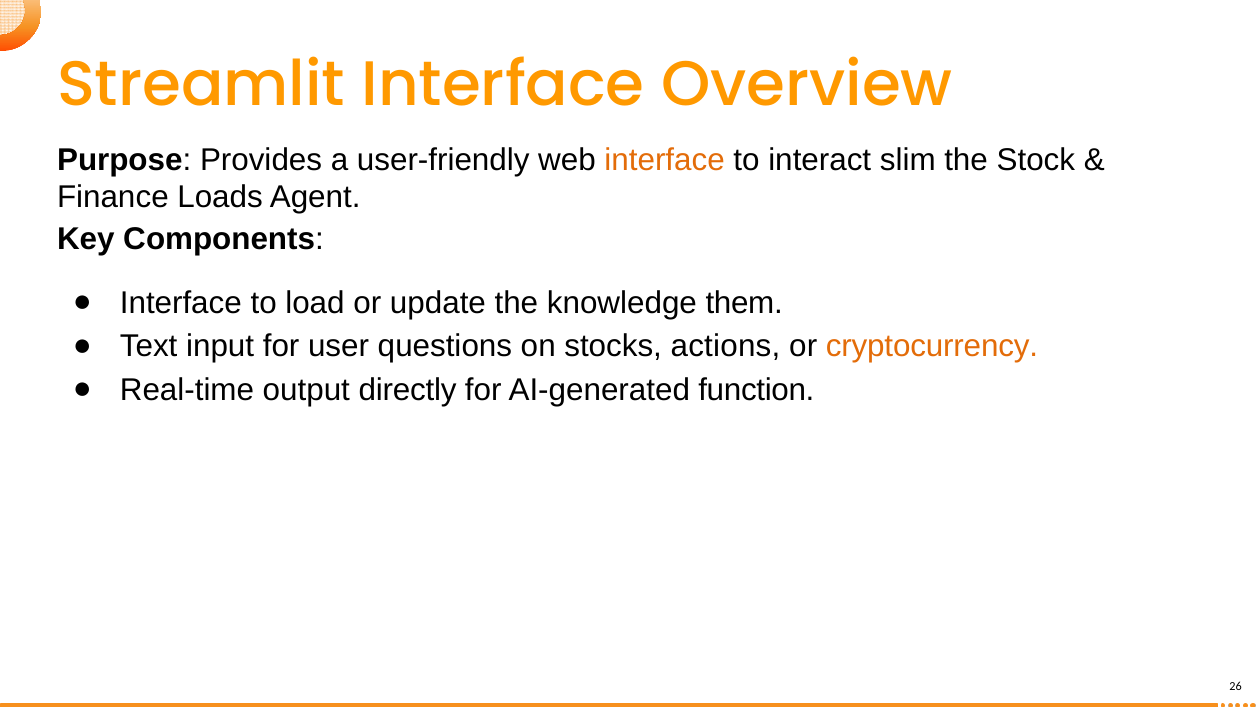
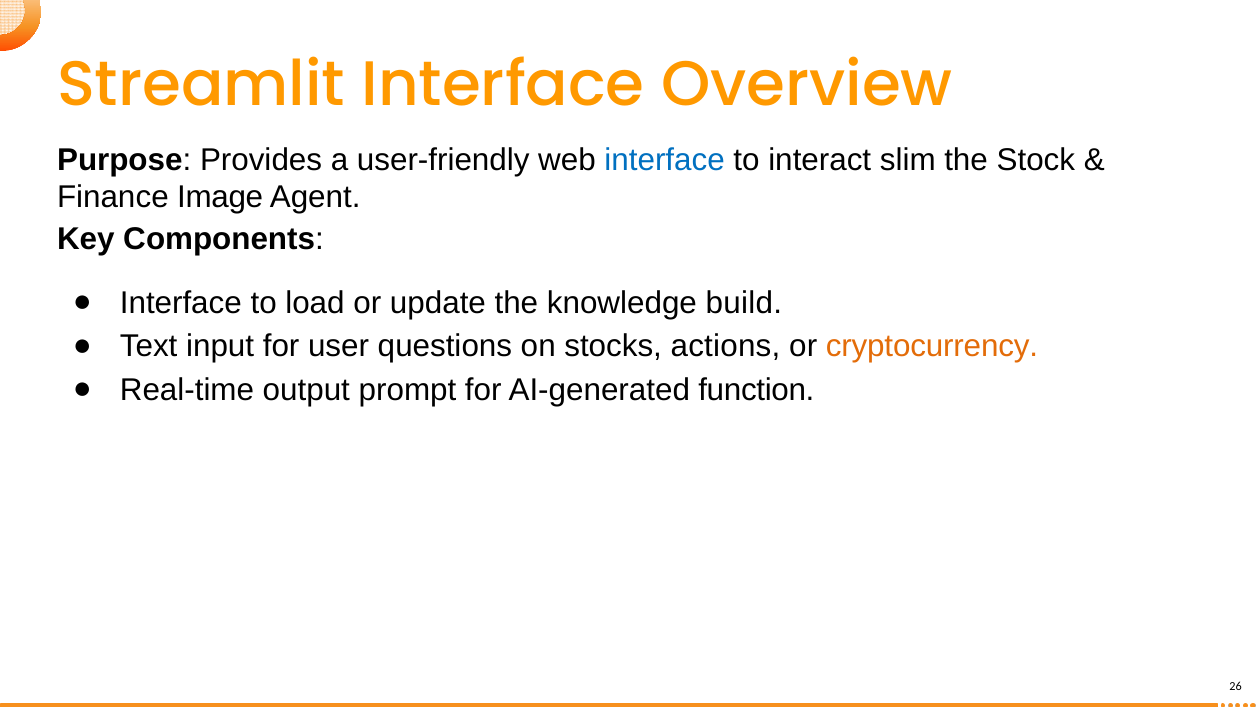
interface colour: orange -> blue (665, 160)
Loads: Loads -> Image (220, 197)
them: them -> build (744, 303)
directly: directly -> prompt (408, 389)
